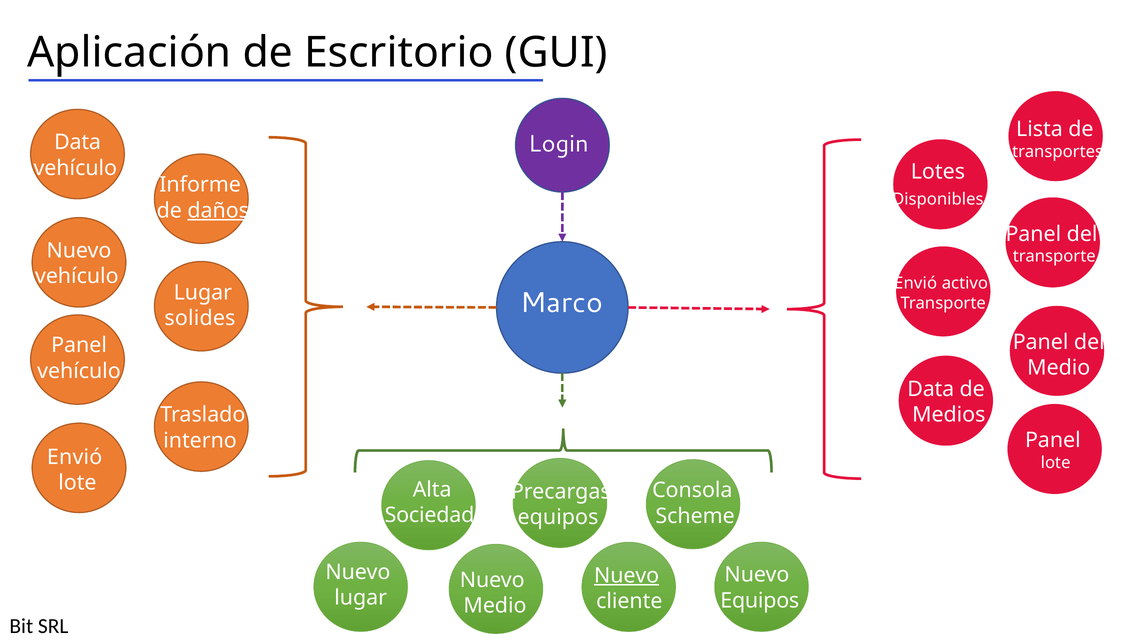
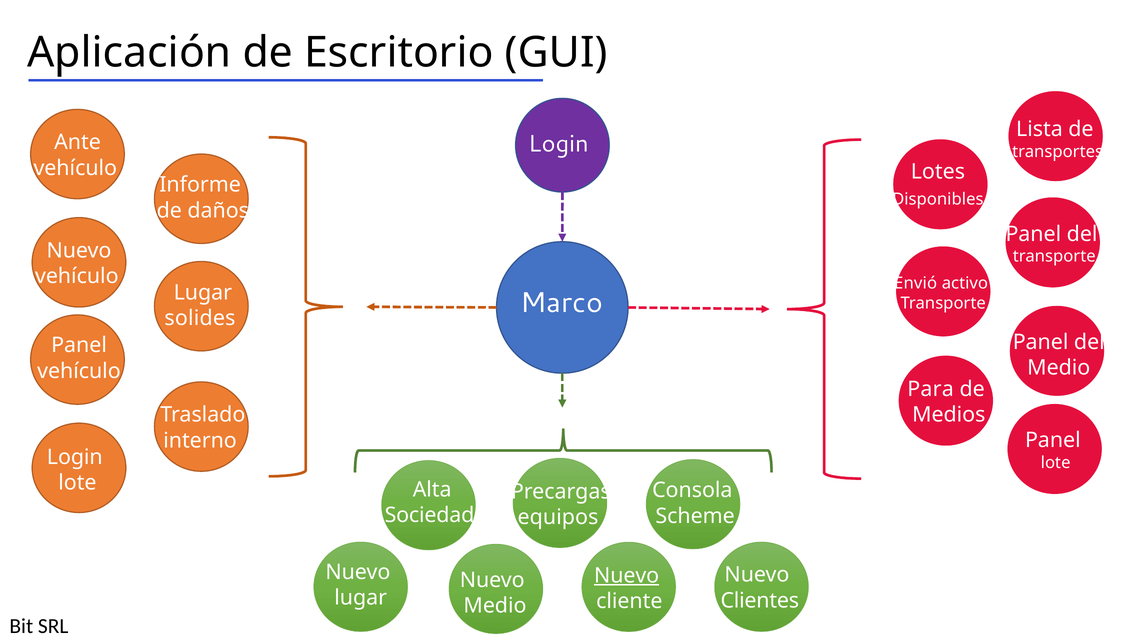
Data: Data -> Ante (77, 142)
daños underline: present -> none (218, 211)
Data: Data -> Para (931, 389)
Envió: Envió -> Login (75, 457)
Equipos: Equipos -> Clientes (760, 601)
